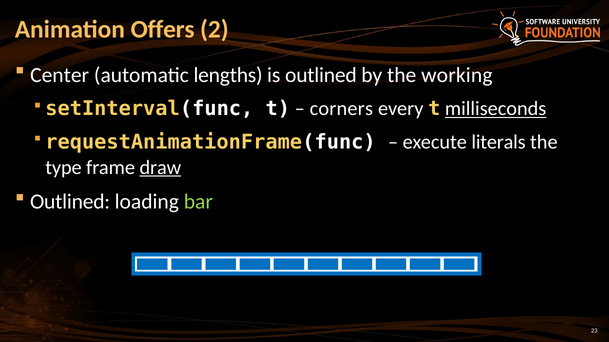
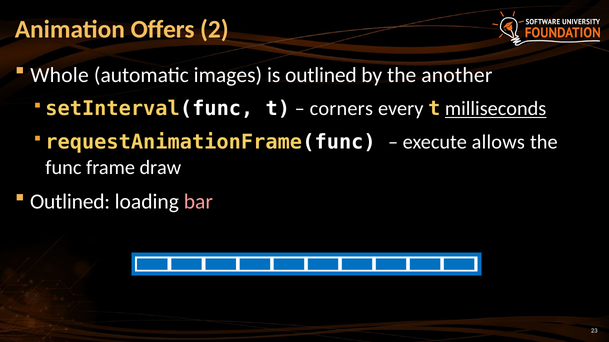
Center: Center -> Whole (60, 75)
lengths: lengths -> images (228, 75)
working: working -> another (457, 75)
literals: literals -> allows (498, 142)
type: type -> func (63, 168)
draw underline: present -> none (160, 168)
bar colour: light green -> pink (198, 202)
